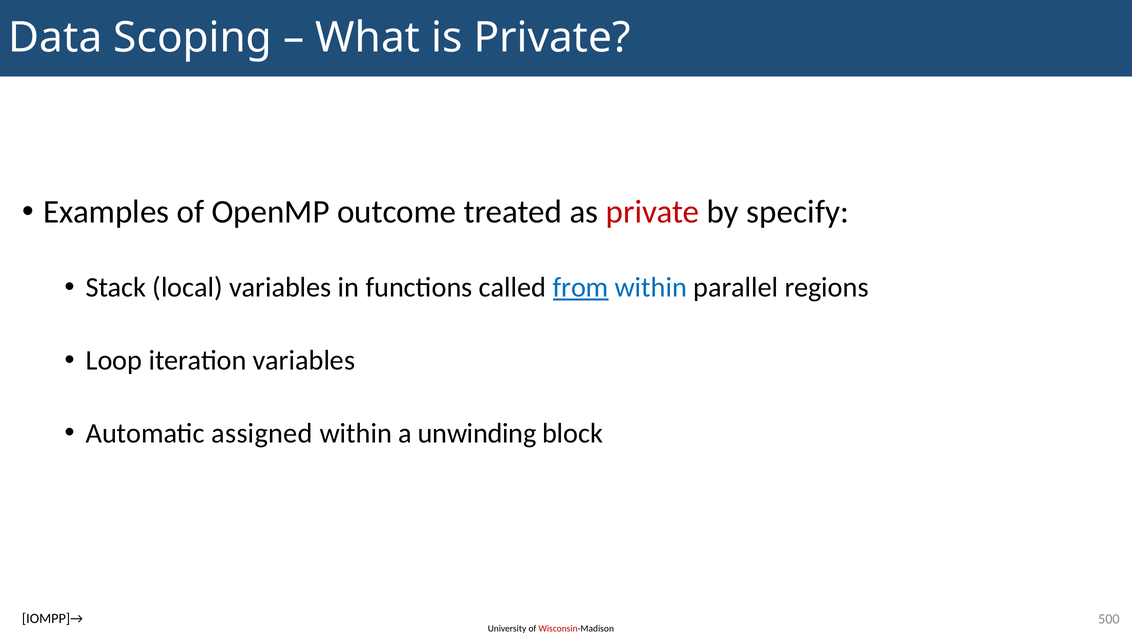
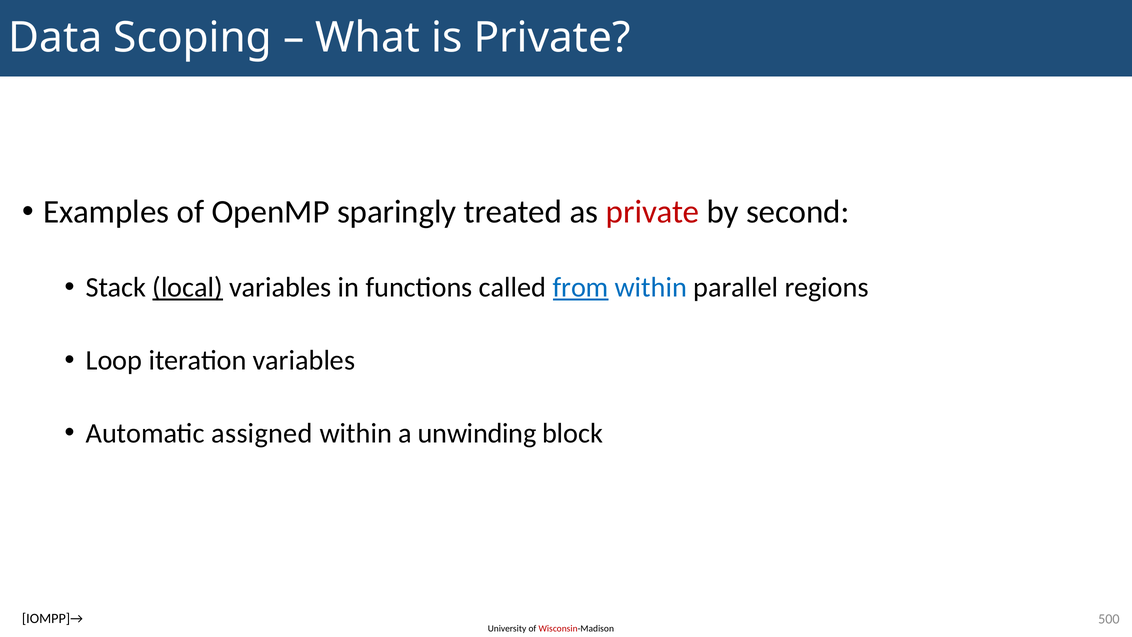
outcome: outcome -> sparingly (397, 212)
specify: specify -> second (798, 212)
local underline: none -> present (188, 287)
